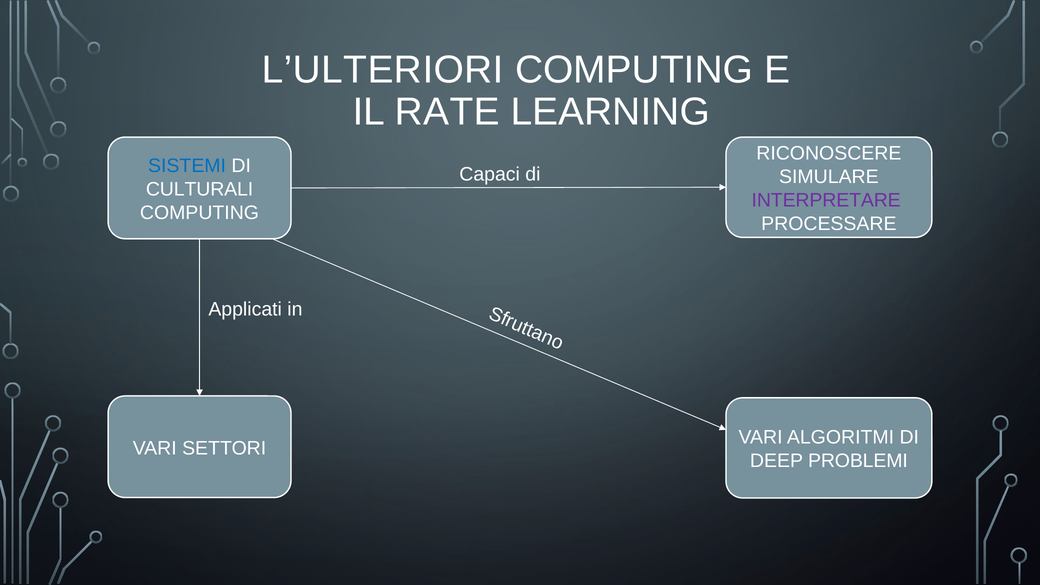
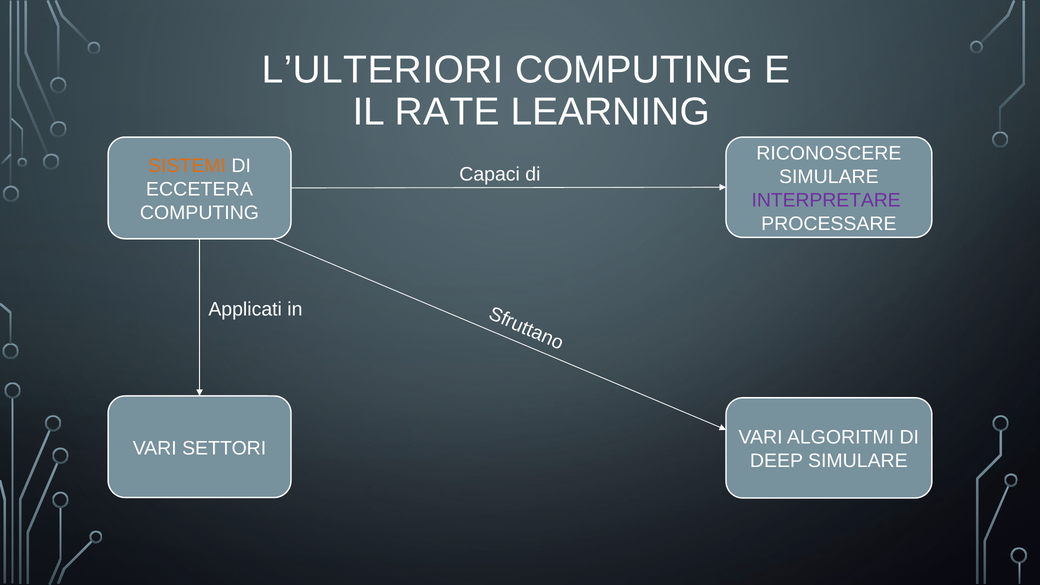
SISTEMI colour: blue -> orange (187, 166)
CULTURALI: CULTURALI -> ECCETERA (199, 189)
DEEP PROBLEMI: PROBLEMI -> SIMULARE (858, 461)
